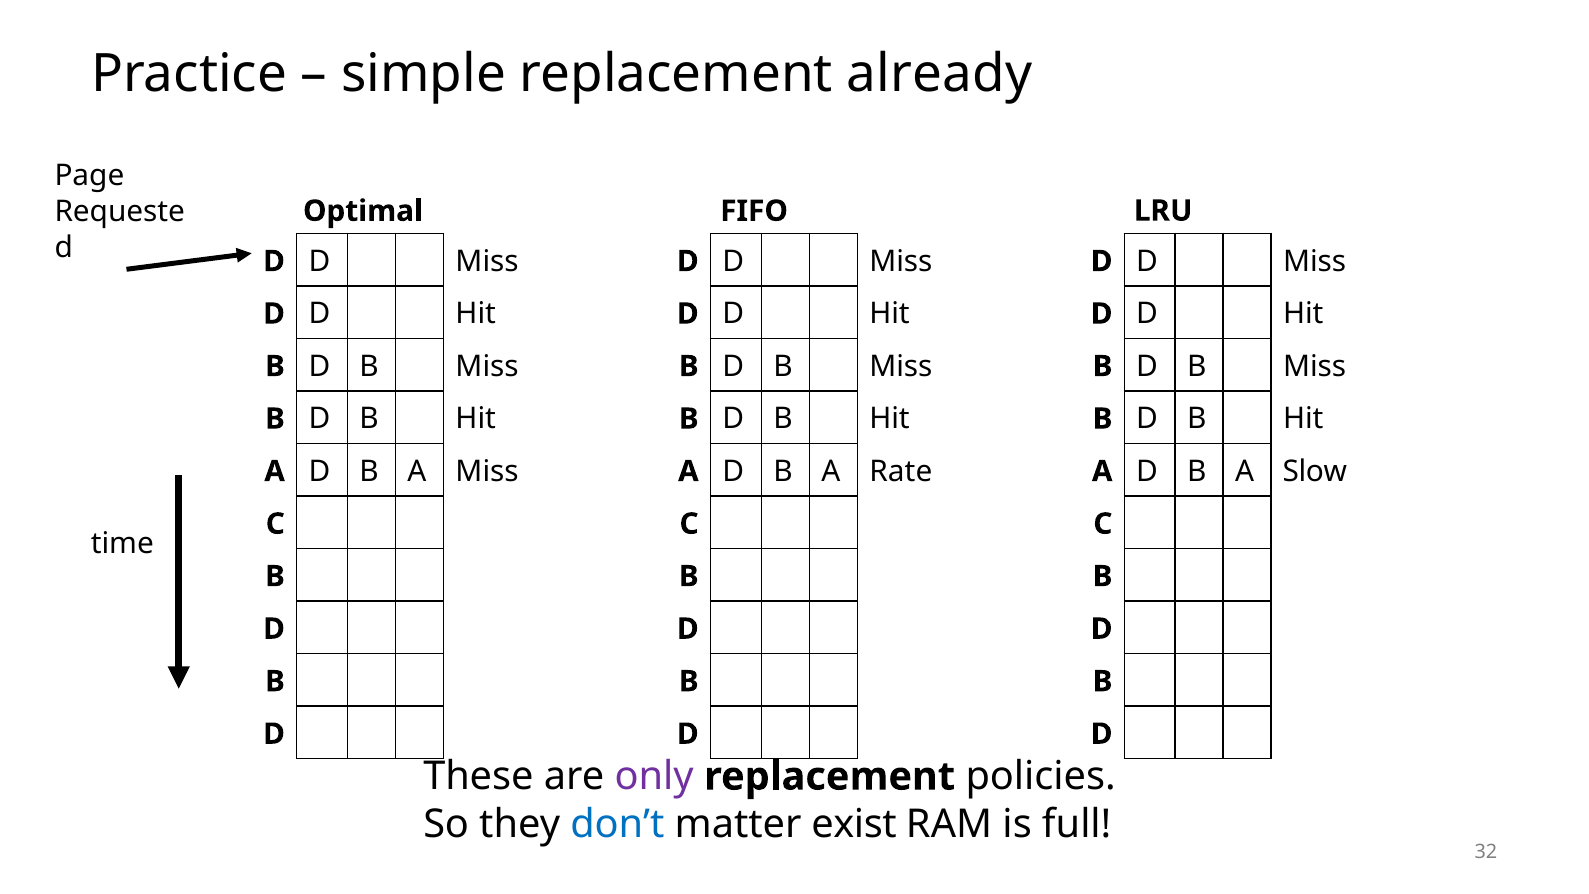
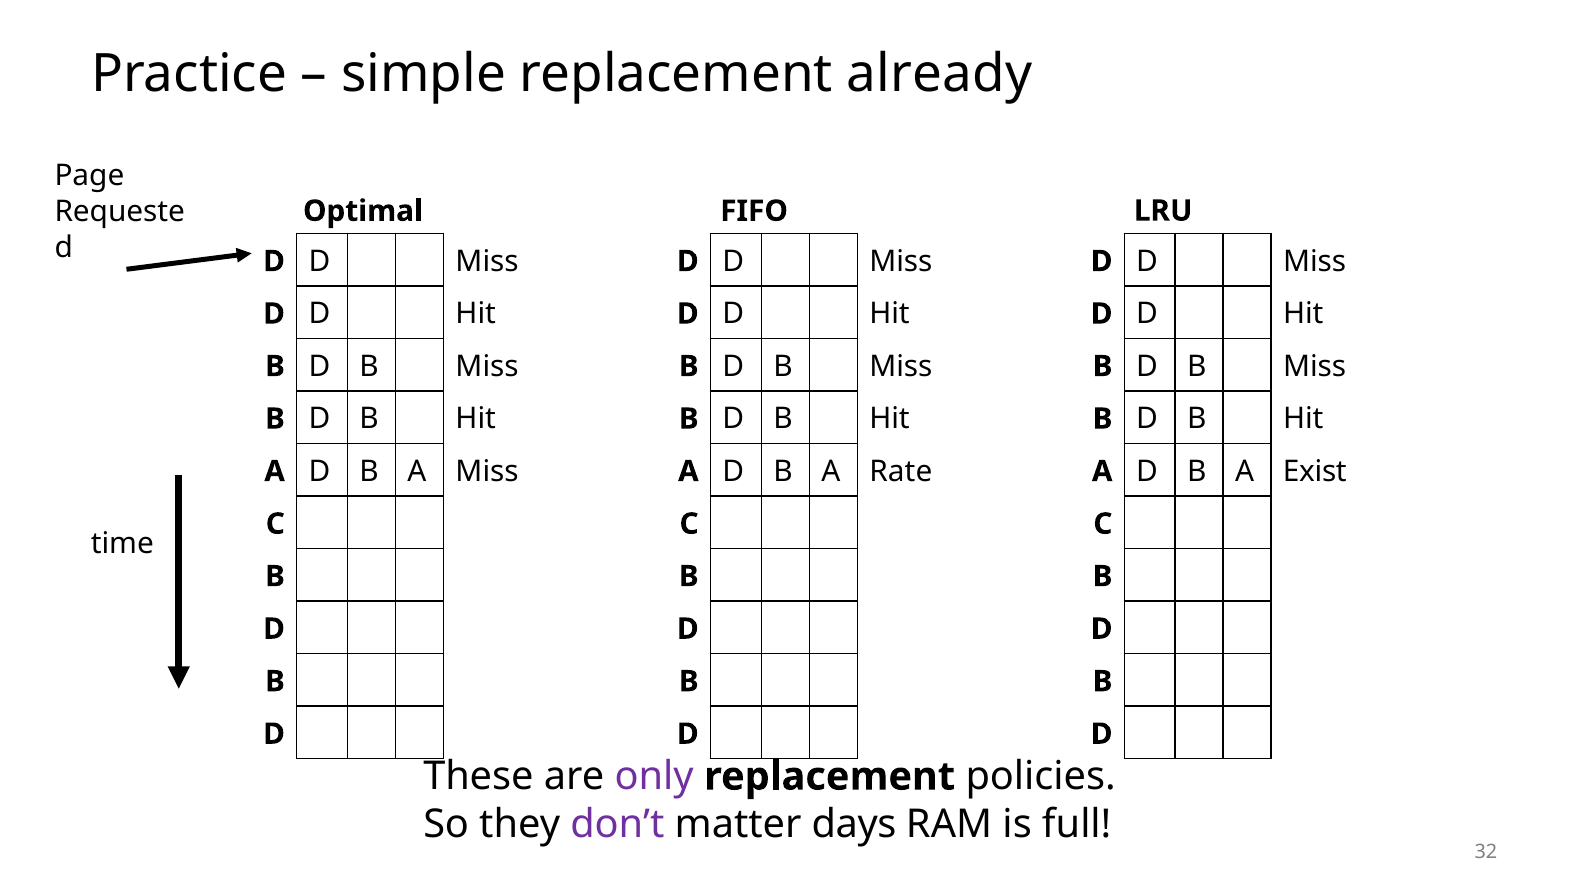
Slow: Slow -> Exist (1315, 471)
don’t colour: blue -> purple (617, 824)
exist: exist -> days (854, 824)
